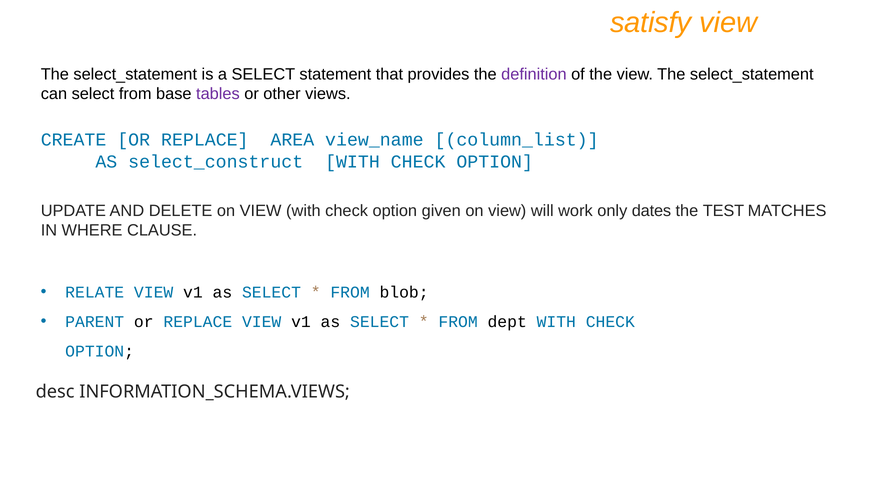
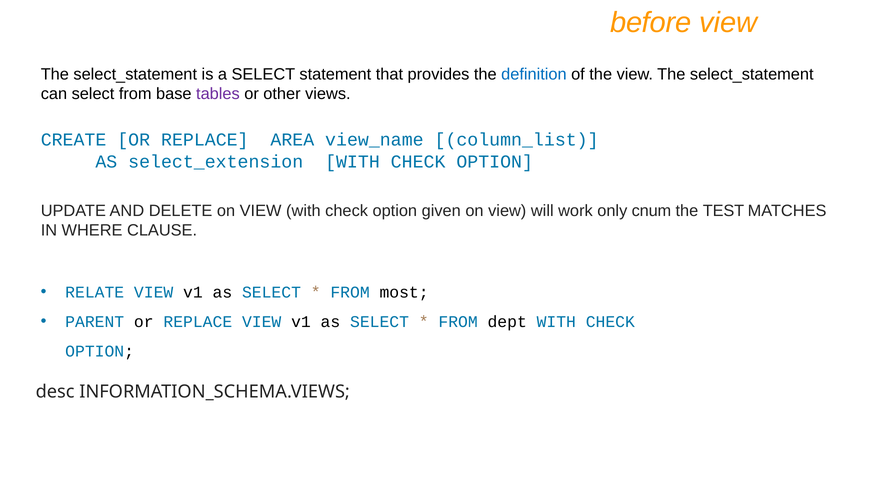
satisfy: satisfy -> before (651, 23)
definition colour: purple -> blue (534, 74)
select_construct: select_construct -> select_extension (216, 162)
dates: dates -> cnum (651, 211)
blob: blob -> most (404, 292)
